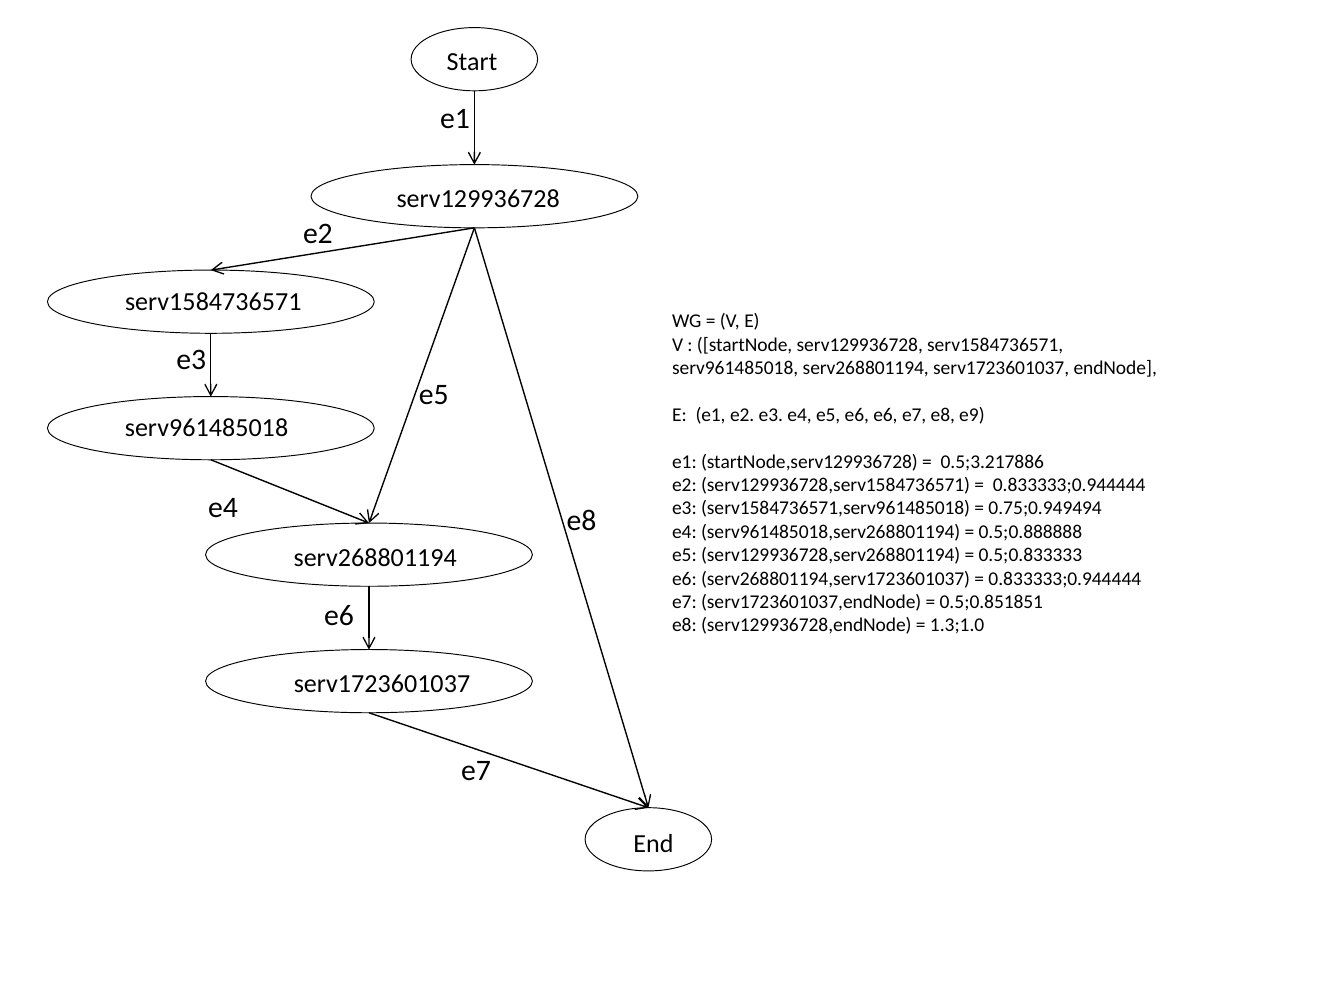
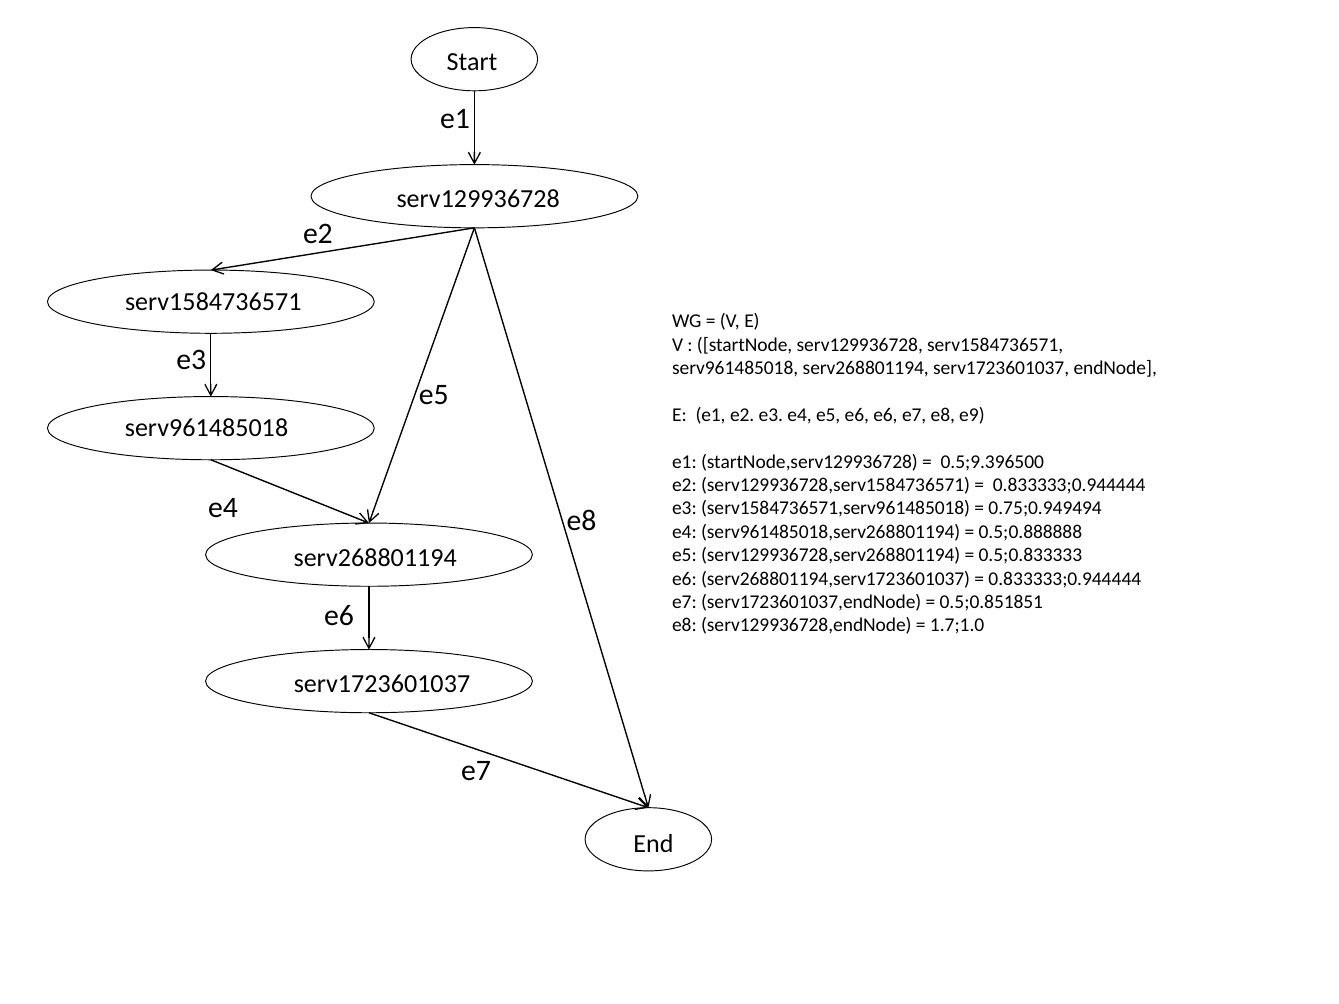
0.5;3.217886: 0.5;3.217886 -> 0.5;9.396500 (992, 462)
1.3;1.0: 1.3;1.0 -> 1.7;1.0 (957, 626)
